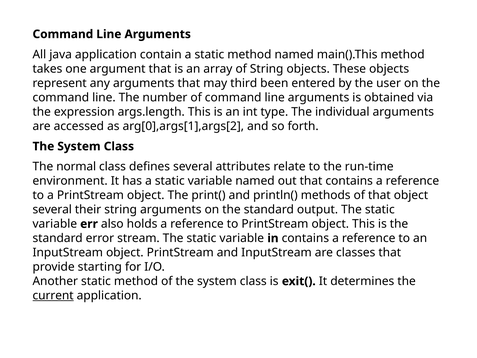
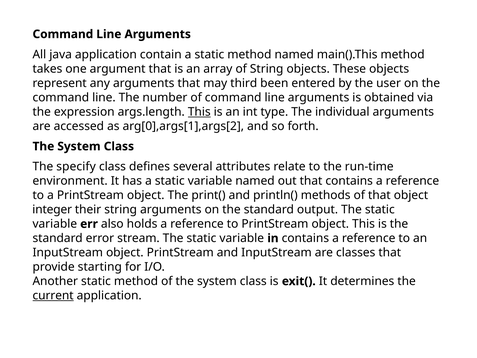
This underline: none -> present (199, 112)
normal: normal -> specify (76, 167)
several: several -> integer (52, 209)
